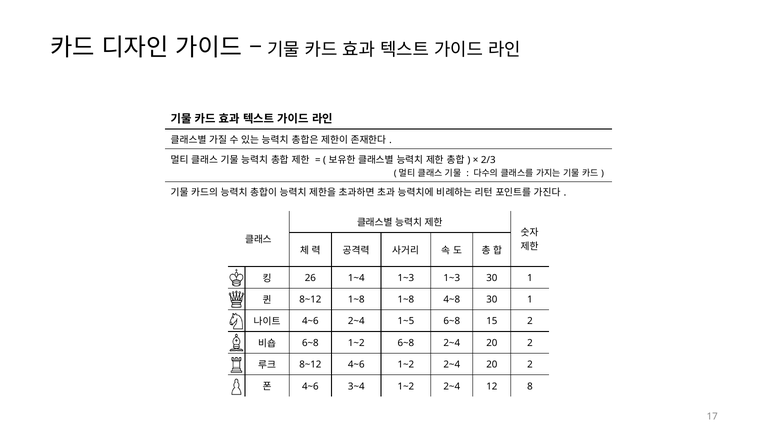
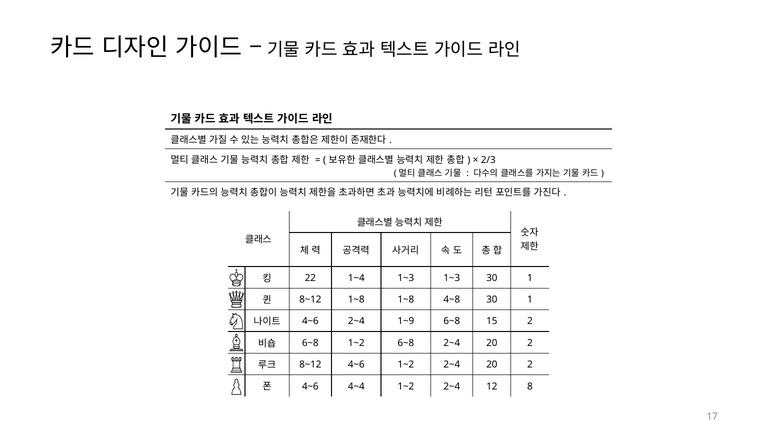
26: 26 -> 22 (310, 278)
1~5: 1~5 -> 1~9 (406, 321)
3~4: 3~4 -> 4~4 (356, 386)
